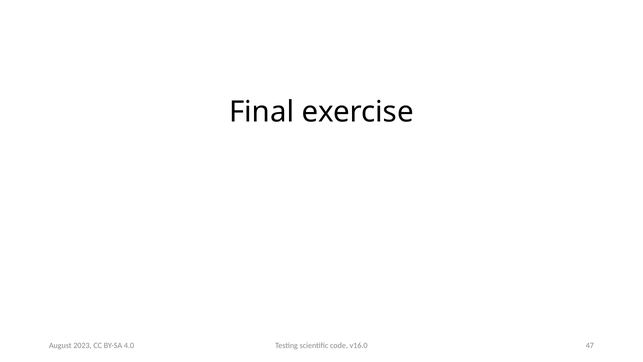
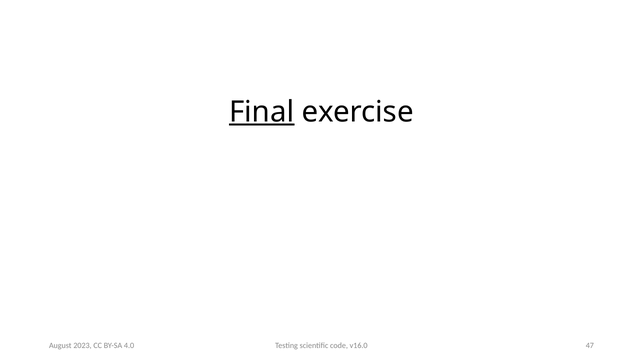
Final underline: none -> present (262, 112)
